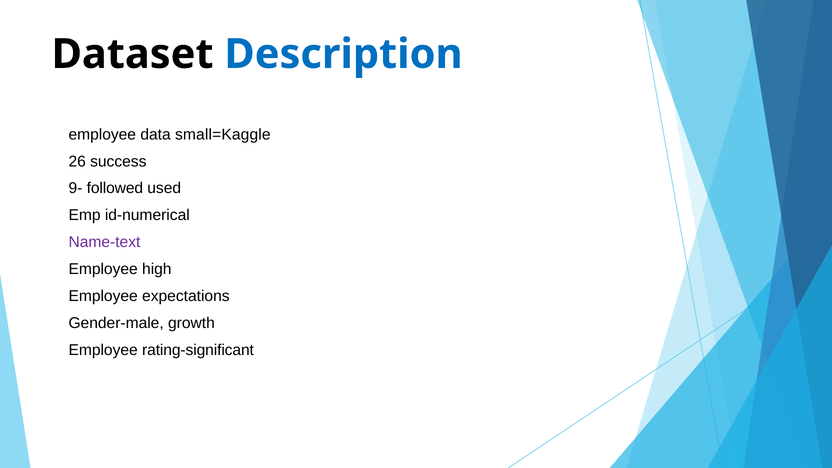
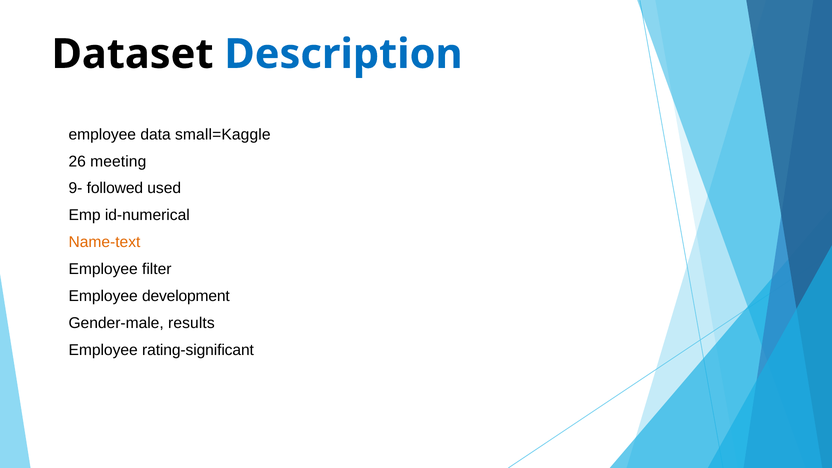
success: success -> meeting (118, 161)
Name-text colour: purple -> orange (104, 242)
high: high -> filter (157, 269)
expectations: expectations -> development (186, 296)
growth: growth -> results (191, 323)
